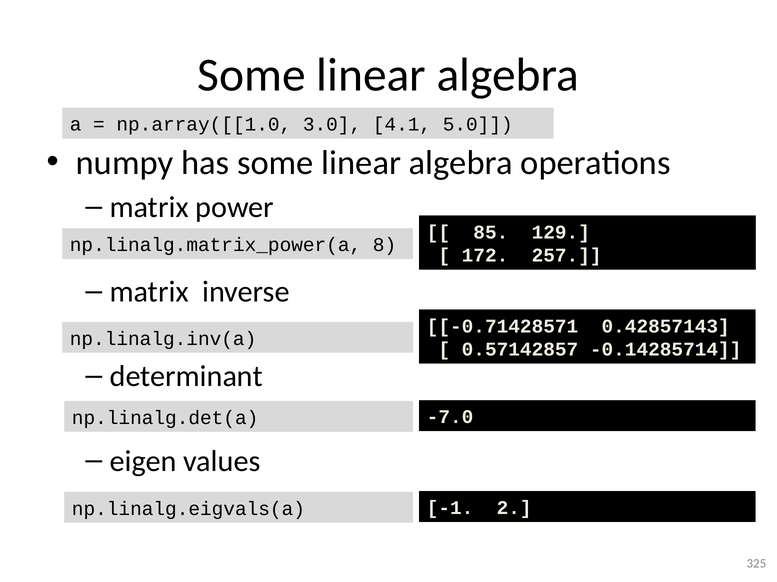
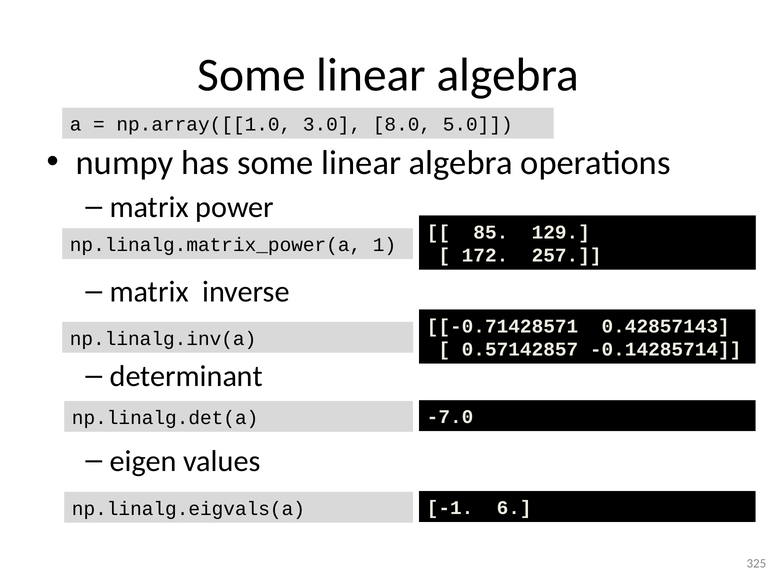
4.1: 4.1 -> 8.0 (402, 125)
8: 8 -> 1 (385, 245)
2: 2 -> 6 (514, 509)
